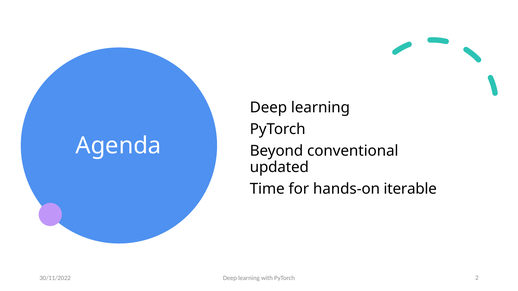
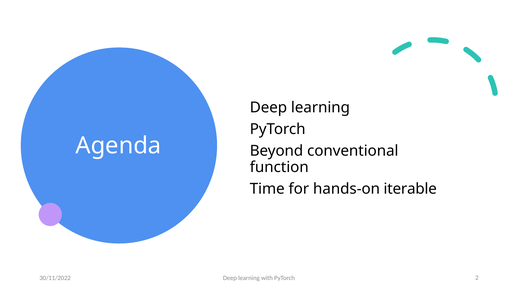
updated: updated -> function (279, 167)
